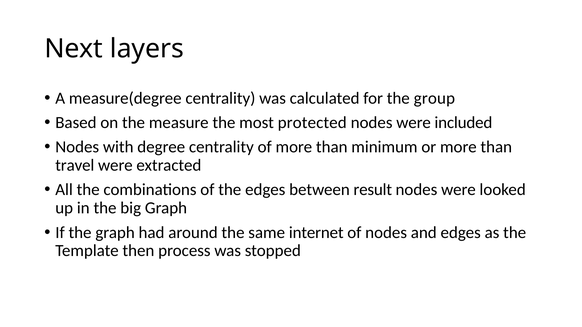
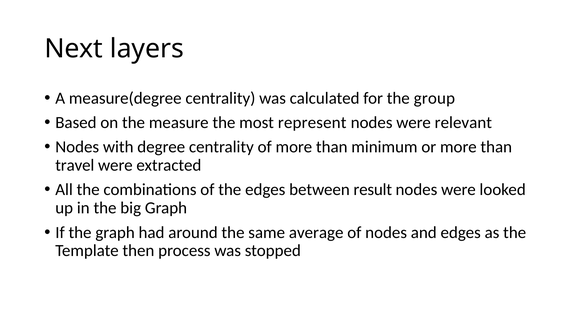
protected: protected -> represent (312, 123)
included: included -> relevant (463, 123)
internet: internet -> average (316, 233)
